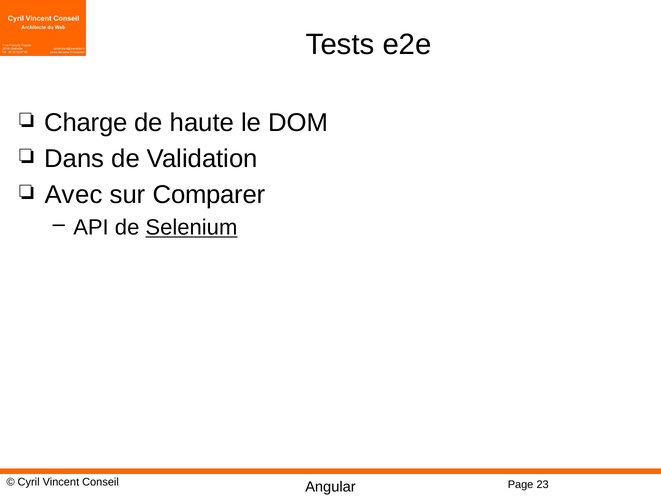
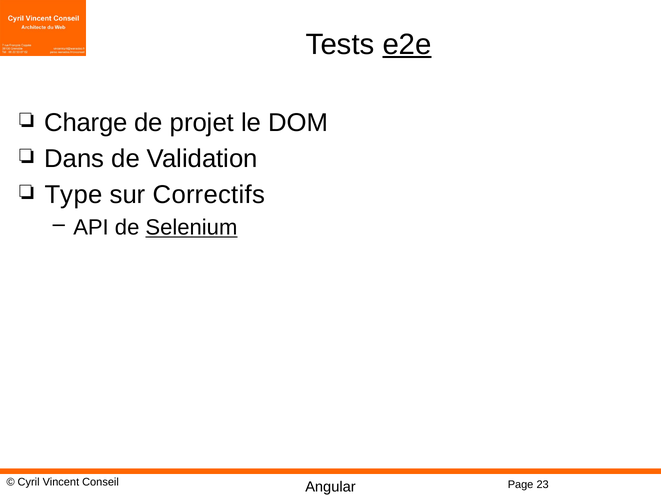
e2e underline: none -> present (407, 44)
haute: haute -> projet (202, 123)
Avec: Avec -> Type (74, 195)
Comparer: Comparer -> Correctifs (209, 195)
